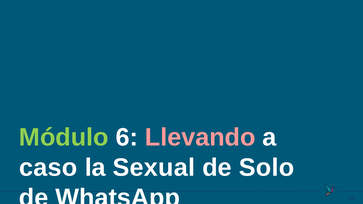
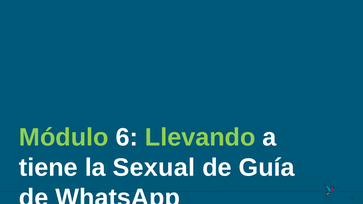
Llevando colour: pink -> light green (200, 137)
caso: caso -> tiene (48, 168)
Solo: Solo -> Guía (267, 168)
